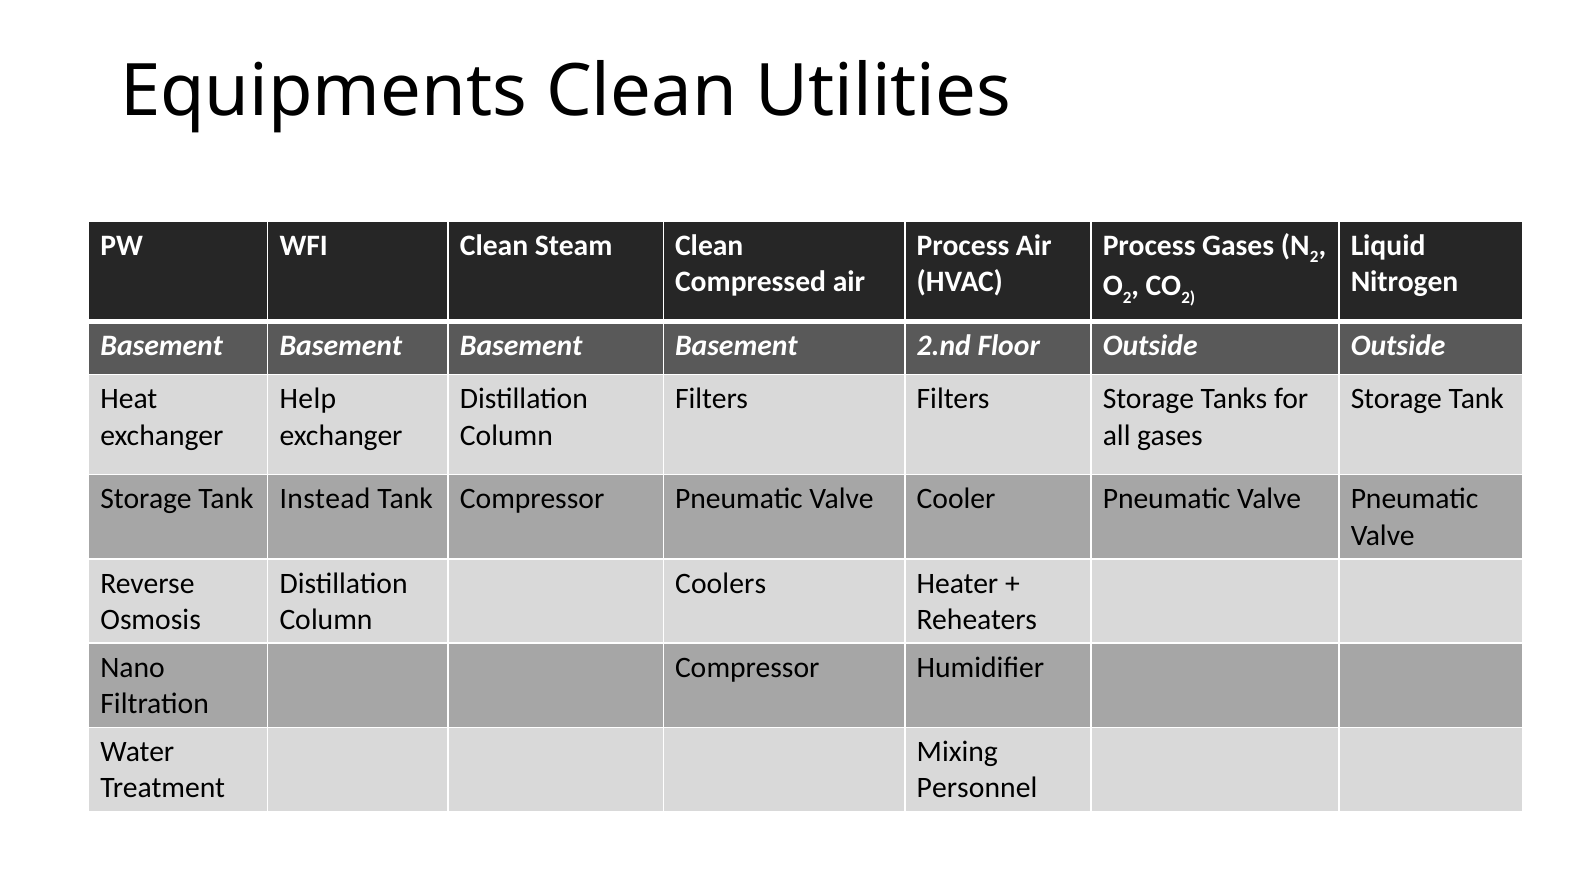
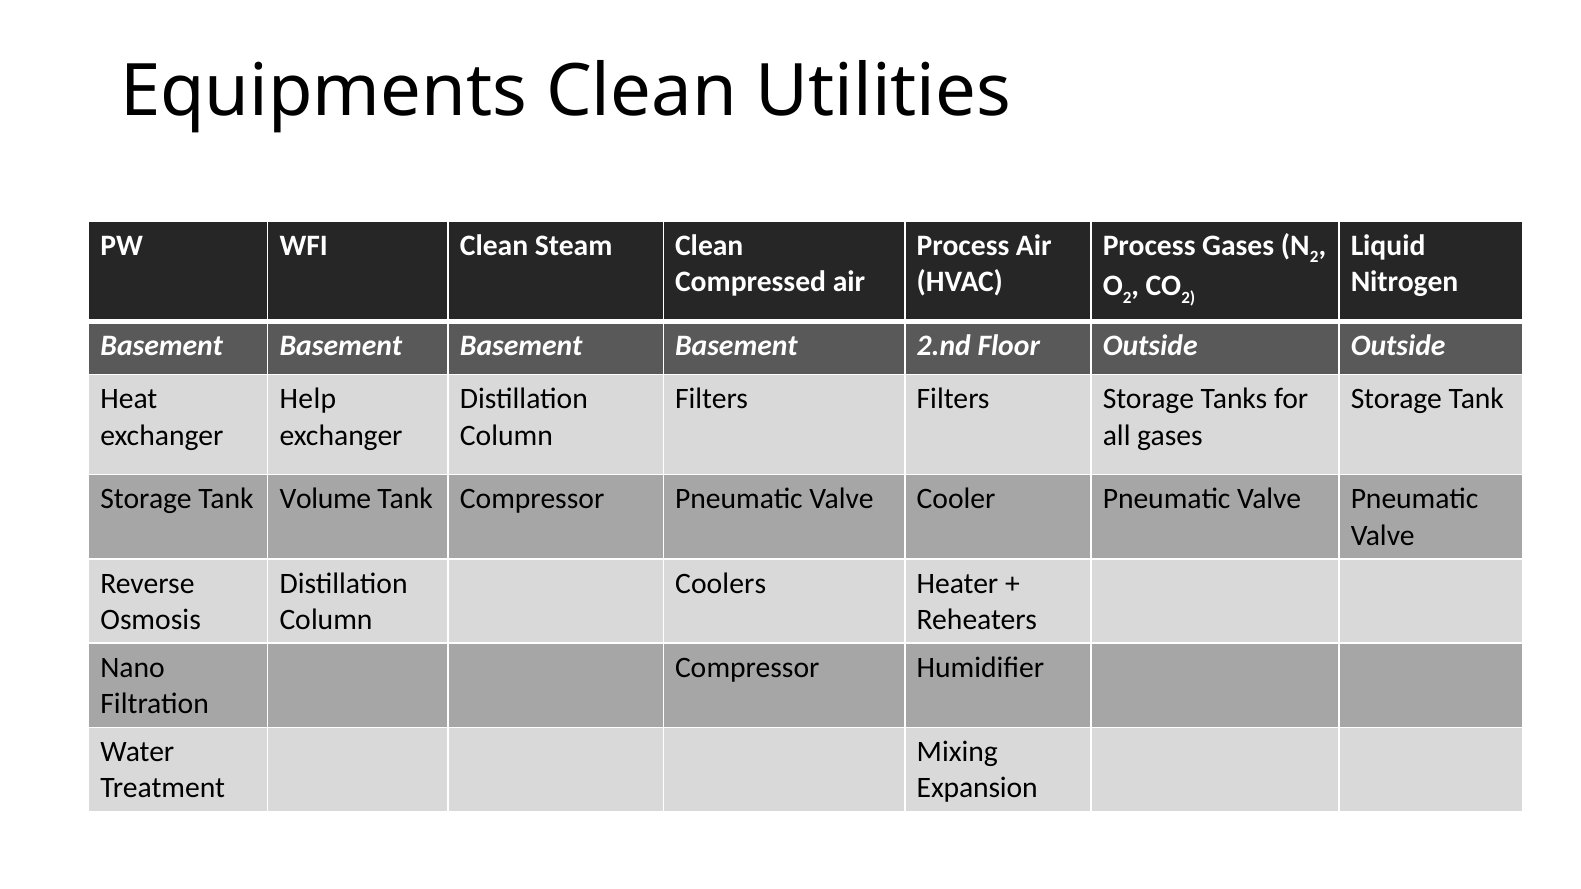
Instead: Instead -> Volume (325, 499)
Personnel: Personnel -> Expansion (977, 788)
